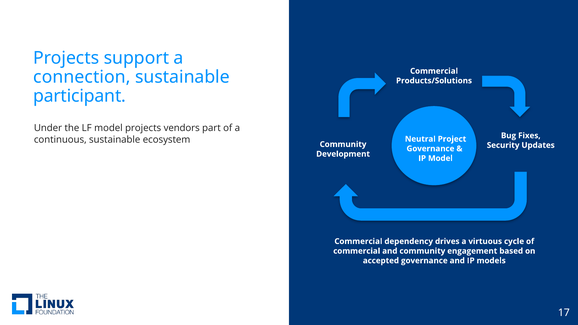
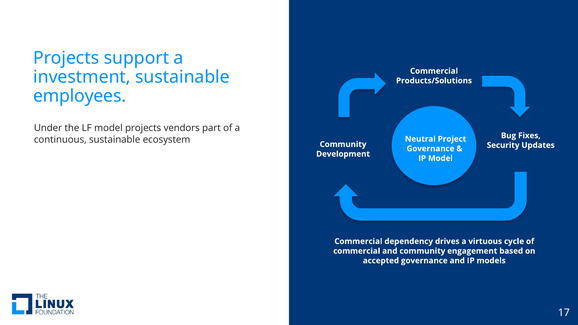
connection: connection -> investment (82, 77)
participant: participant -> employees (80, 96)
